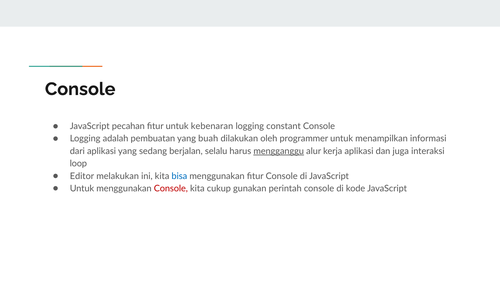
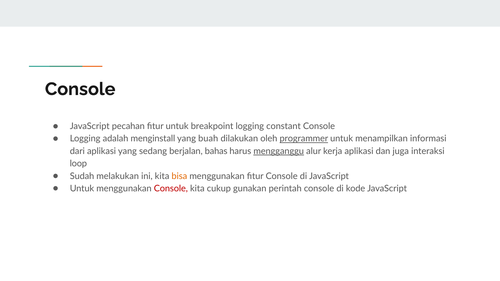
kebenaran: kebenaran -> breakpoint (212, 126)
pembuatan: pembuatan -> menginstall (153, 139)
programmer underline: none -> present (304, 139)
selalu: selalu -> bahas (216, 151)
Editor: Editor -> Sudah (82, 176)
bisa colour: blue -> orange (179, 176)
